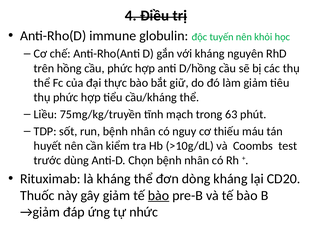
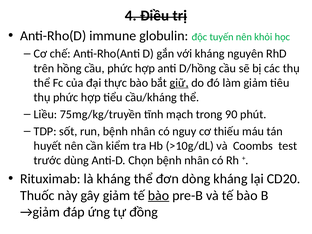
giữ underline: none -> present (179, 83)
63: 63 -> 90 (231, 114)
nhức: nhức -> đồng (144, 212)
